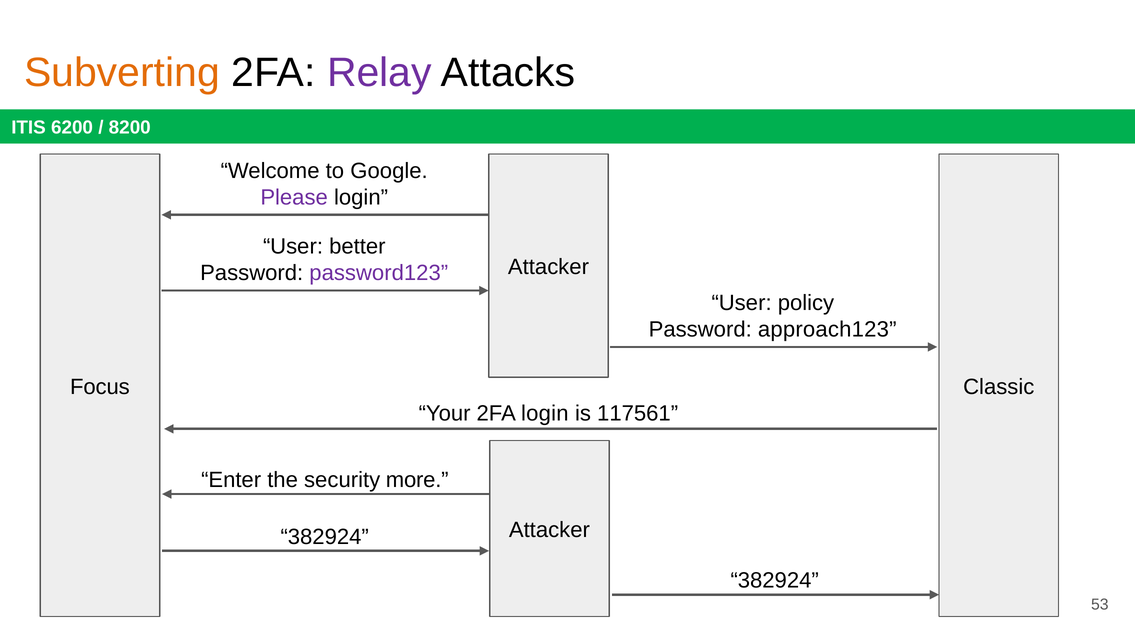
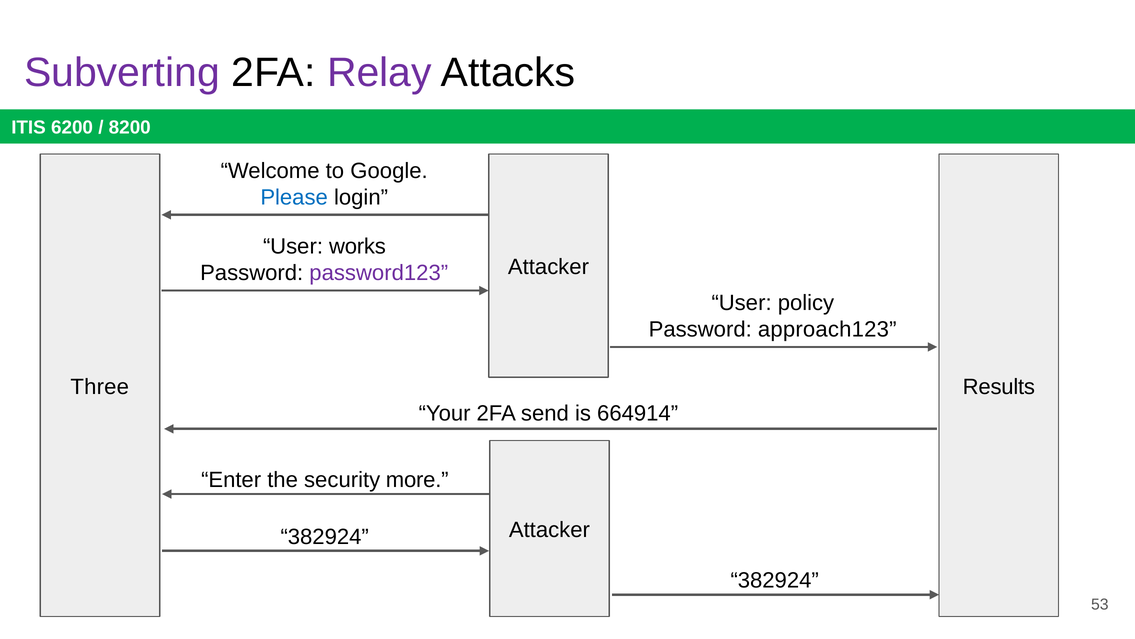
Subverting colour: orange -> purple (122, 72)
Please colour: purple -> blue (294, 197)
better: better -> works (357, 246)
Focus: Focus -> Three (100, 387)
Classic: Classic -> Results (999, 387)
2FA login: login -> send (545, 413)
117561: 117561 -> 664914 (638, 413)
